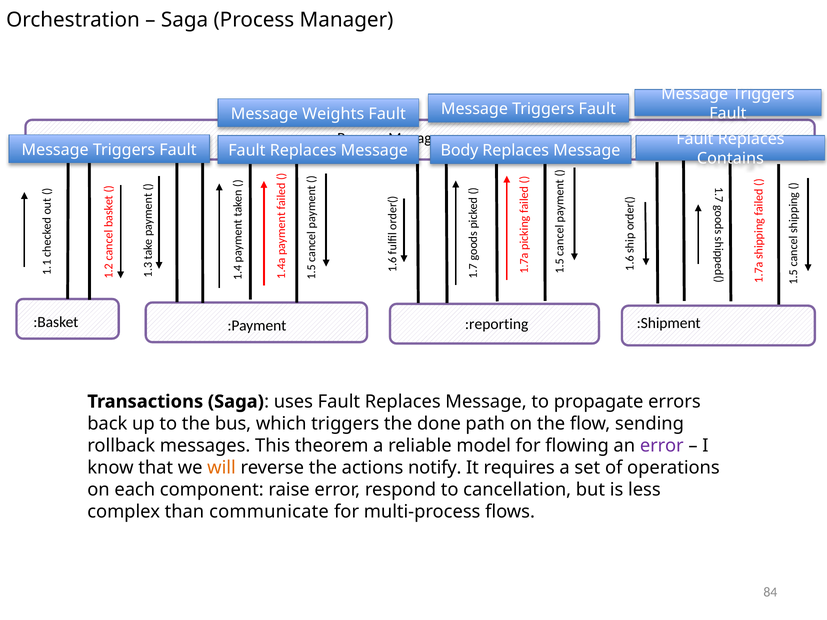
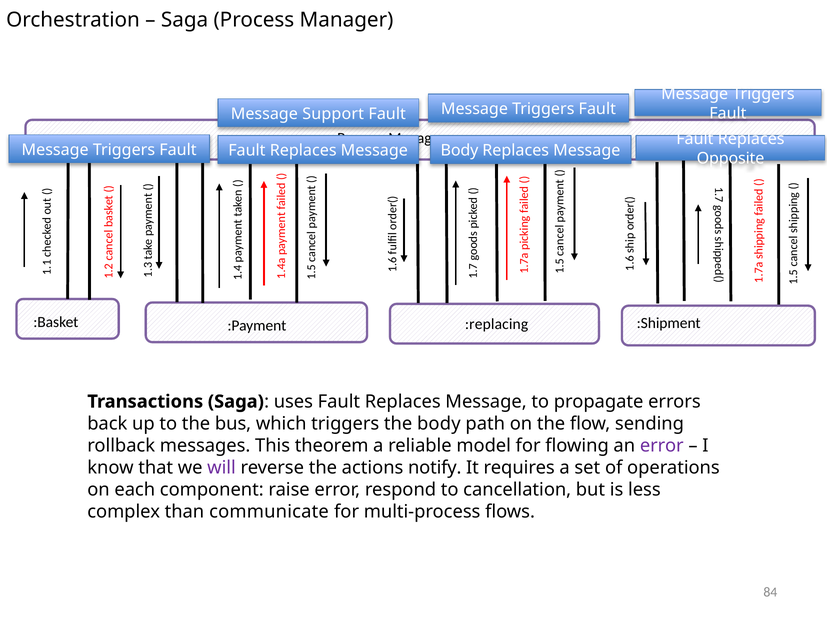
Weights: Weights -> Support (333, 114)
Contains: Contains -> Opposite (730, 159)
:reporting: :reporting -> :replacing (497, 324)
the done: done -> body (439, 424)
will colour: orange -> purple (222, 468)
